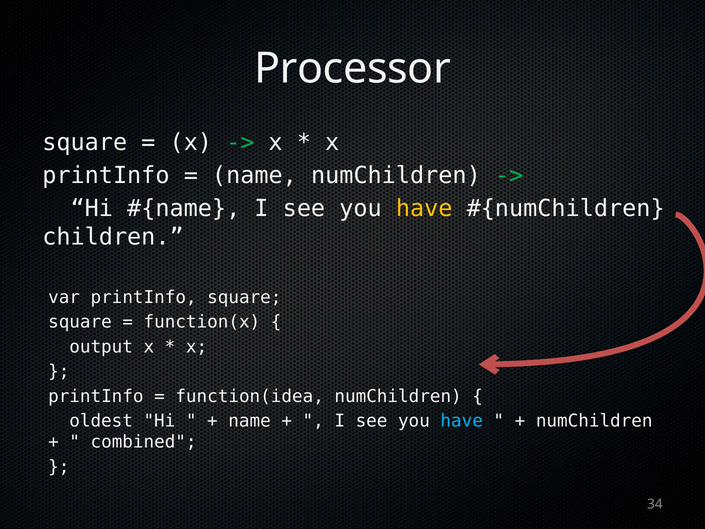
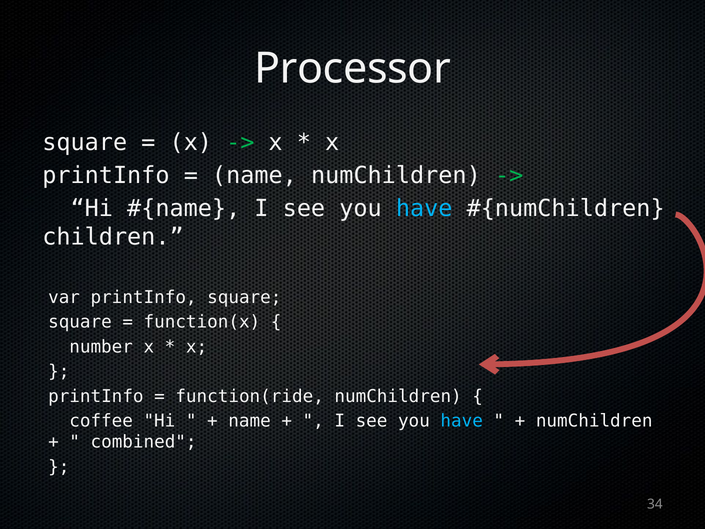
have colour: yellow -> light blue (424, 208)
output: output -> number (101, 347)
function(idea: function(idea -> function(ride (250, 396)
oldest: oldest -> coffee (101, 421)
